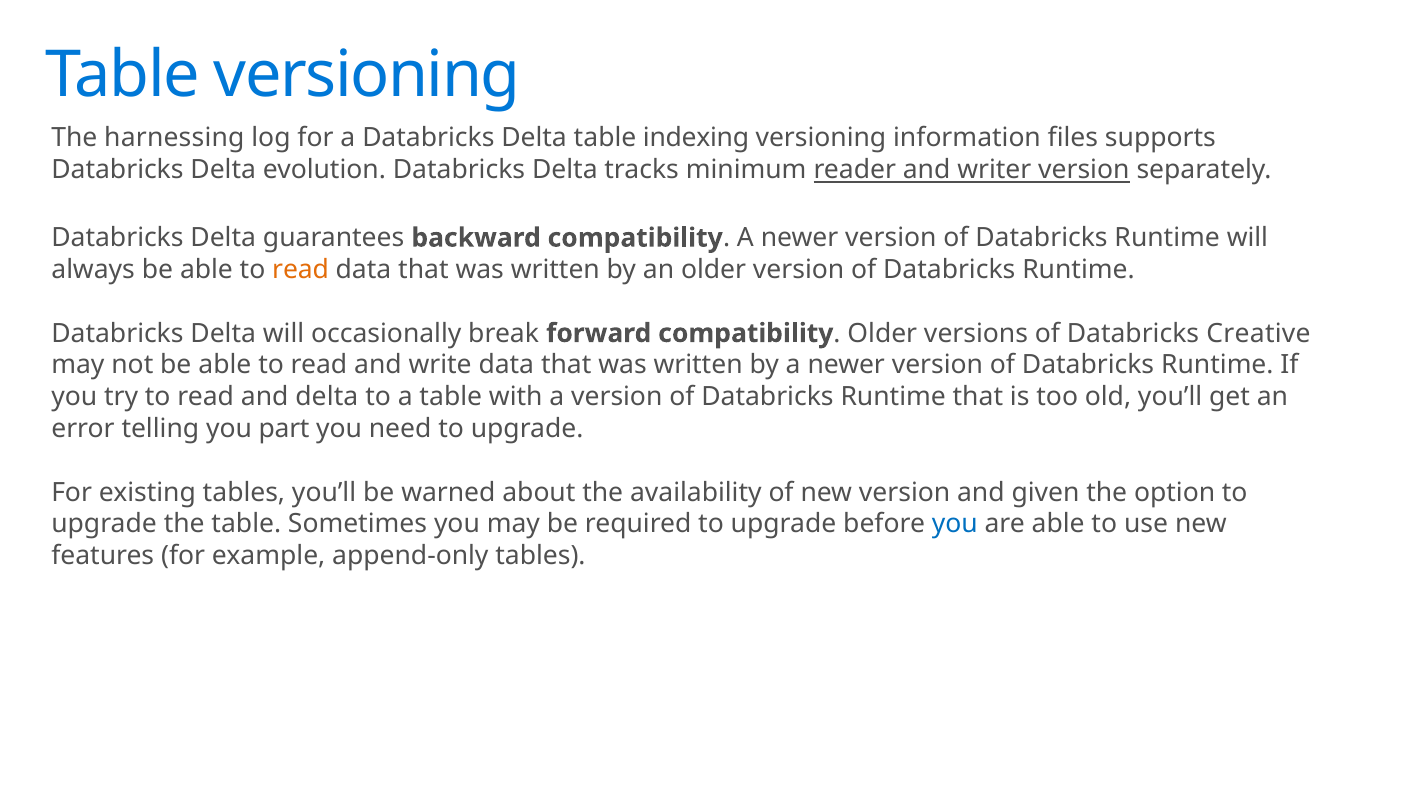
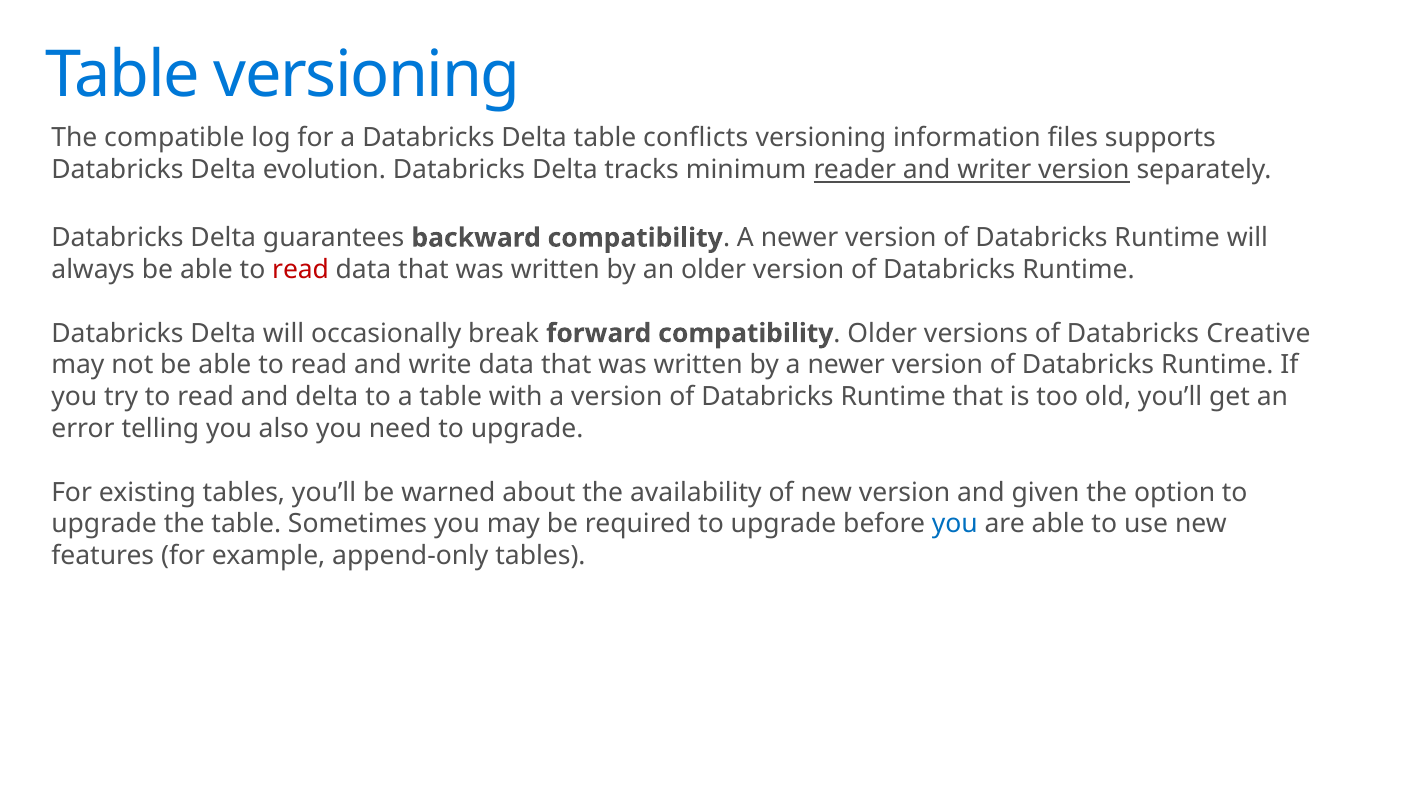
harnessing: harnessing -> compatible (174, 138)
indexing: indexing -> conflicts (696, 138)
read colour: orange -> red (301, 270)
part: part -> also (284, 429)
